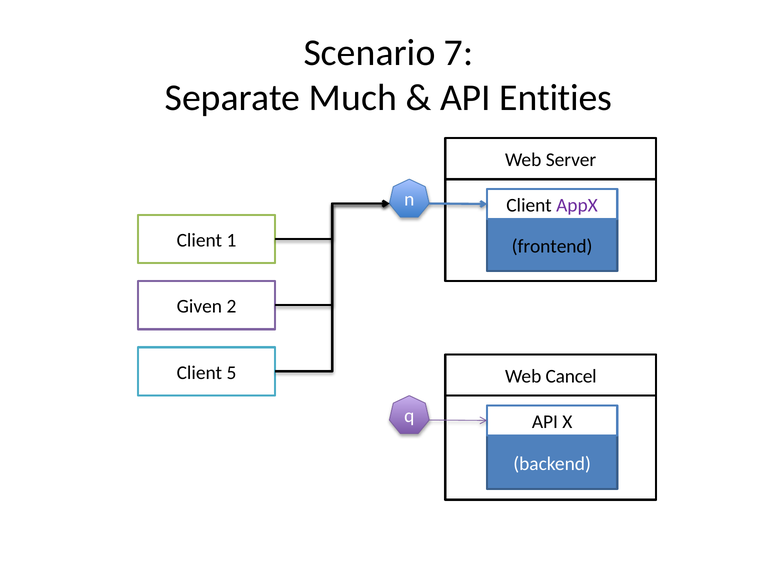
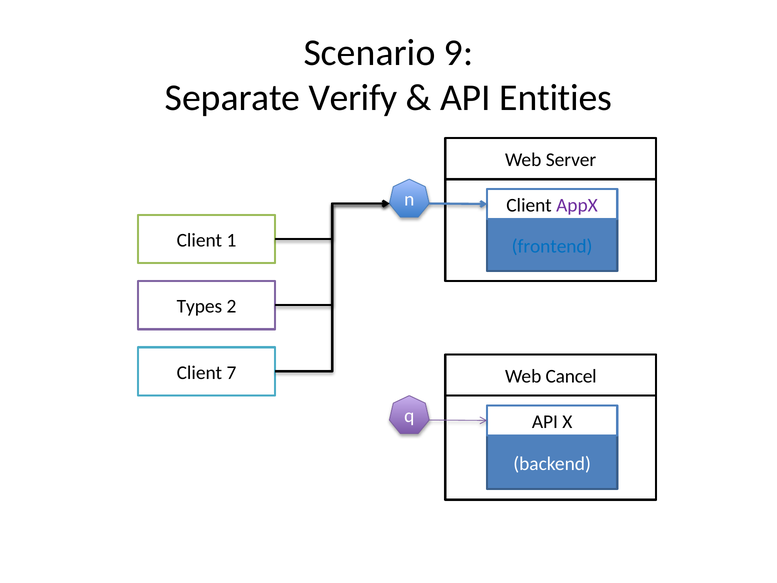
7: 7 -> 9 (459, 53)
Much: Much -> Verify (353, 98)
frontend colour: black -> blue (552, 246)
Given: Given -> Types (199, 306)
5: 5 -> 7 (231, 373)
